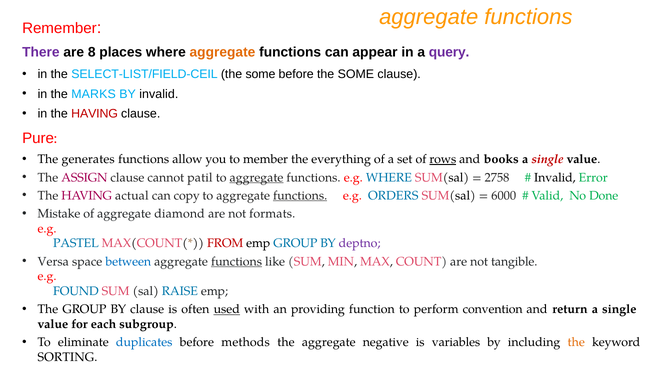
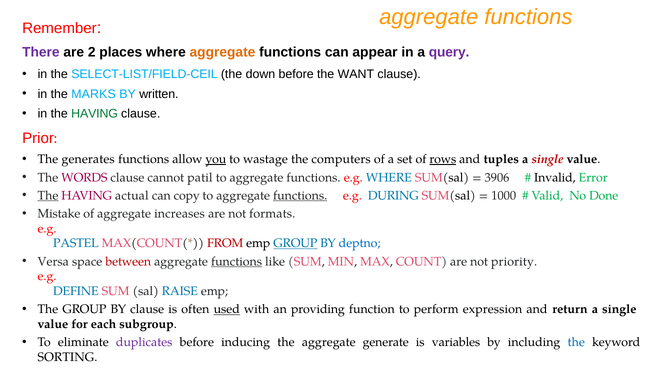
8: 8 -> 2 (92, 52)
some: some -> down (260, 74)
before the SOME: SOME -> WANT (356, 74)
BY invalid: invalid -> written (159, 94)
HAVING colour: red -> green (95, 114)
Pure: Pure -> Prior (38, 138)
you underline: none -> present (216, 159)
member: member -> wastage (265, 159)
everything: everything -> computers (341, 159)
books: books -> tuples (501, 159)
ASSIGN: ASSIGN -> WORDS (84, 178)
aggregate underline: present -> none (256, 178)
2758: 2758 -> 3906 (497, 178)
The underline: none -> present (48, 196)
ORDERS: ORDERS -> DURING (393, 196)
6000: 6000 -> 1000 (504, 196)
diamond: diamond -> increases (180, 214)
GROUP underline: none -> present (295, 244)
deptno colour: purple -> blue (360, 244)
between colour: blue -> red (128, 262)
tangible: tangible -> priority (514, 262)
FOUND: FOUND -> DEFINE (76, 291)
convention: convention -> expression (493, 310)
duplicates colour: blue -> purple (144, 343)
methods: methods -> inducing (246, 343)
negative: negative -> generate (386, 343)
the colour: orange -> blue (576, 343)
